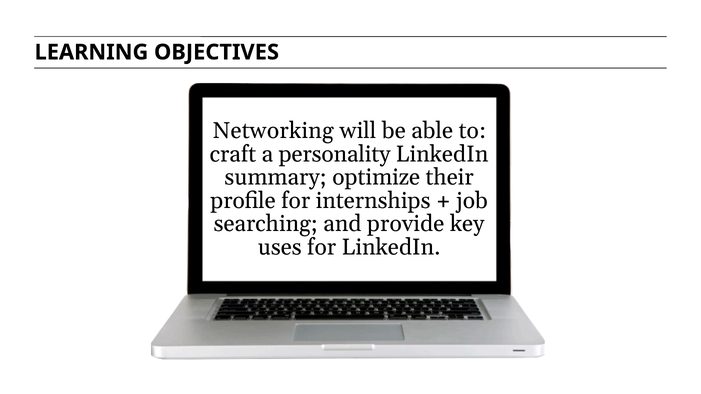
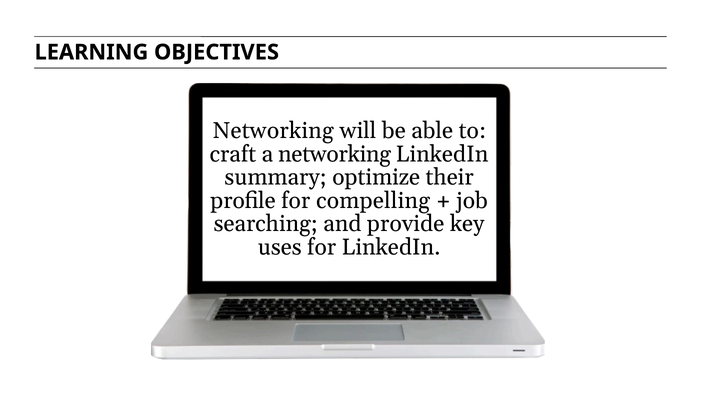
a personality: personality -> networking (335, 154)
internships: internships -> compelling (373, 200)
